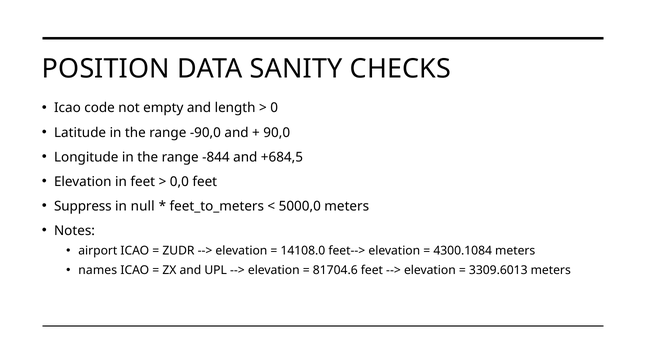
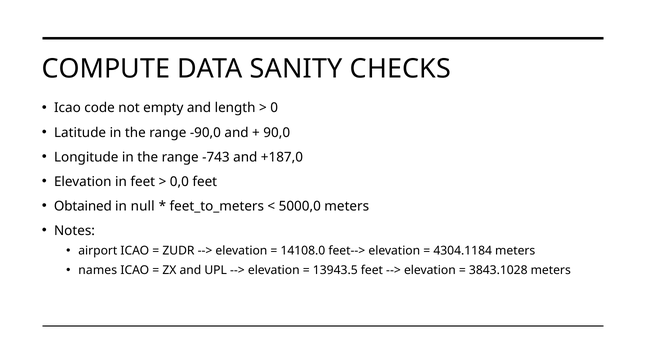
POSITION: POSITION -> COMPUTE (106, 69)
-844: -844 -> -743 (216, 157)
+684,5: +684,5 -> +187,0 (282, 157)
Suppress: Suppress -> Obtained (83, 206)
4300.1084: 4300.1084 -> 4304.1184 (463, 250)
81704.6: 81704.6 -> 13943.5 (335, 270)
3309.6013: 3309.6013 -> 3843.1028 (498, 270)
